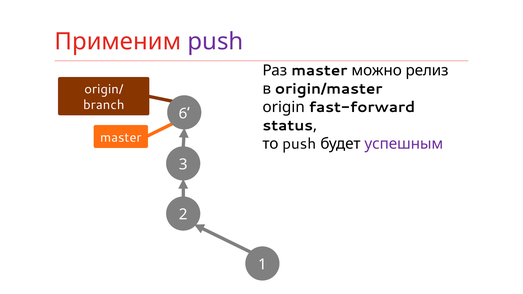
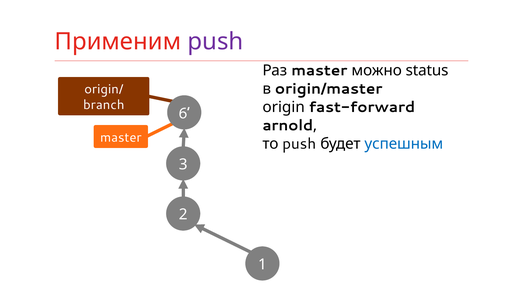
релиз: релиз -> status (427, 71)
status: status -> arnold (288, 126)
успешным colour: purple -> blue (404, 144)
